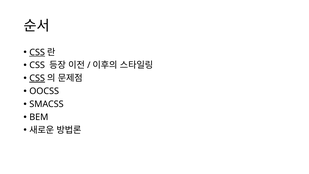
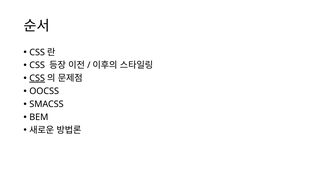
CSS underline: present -> none (37, 52)
